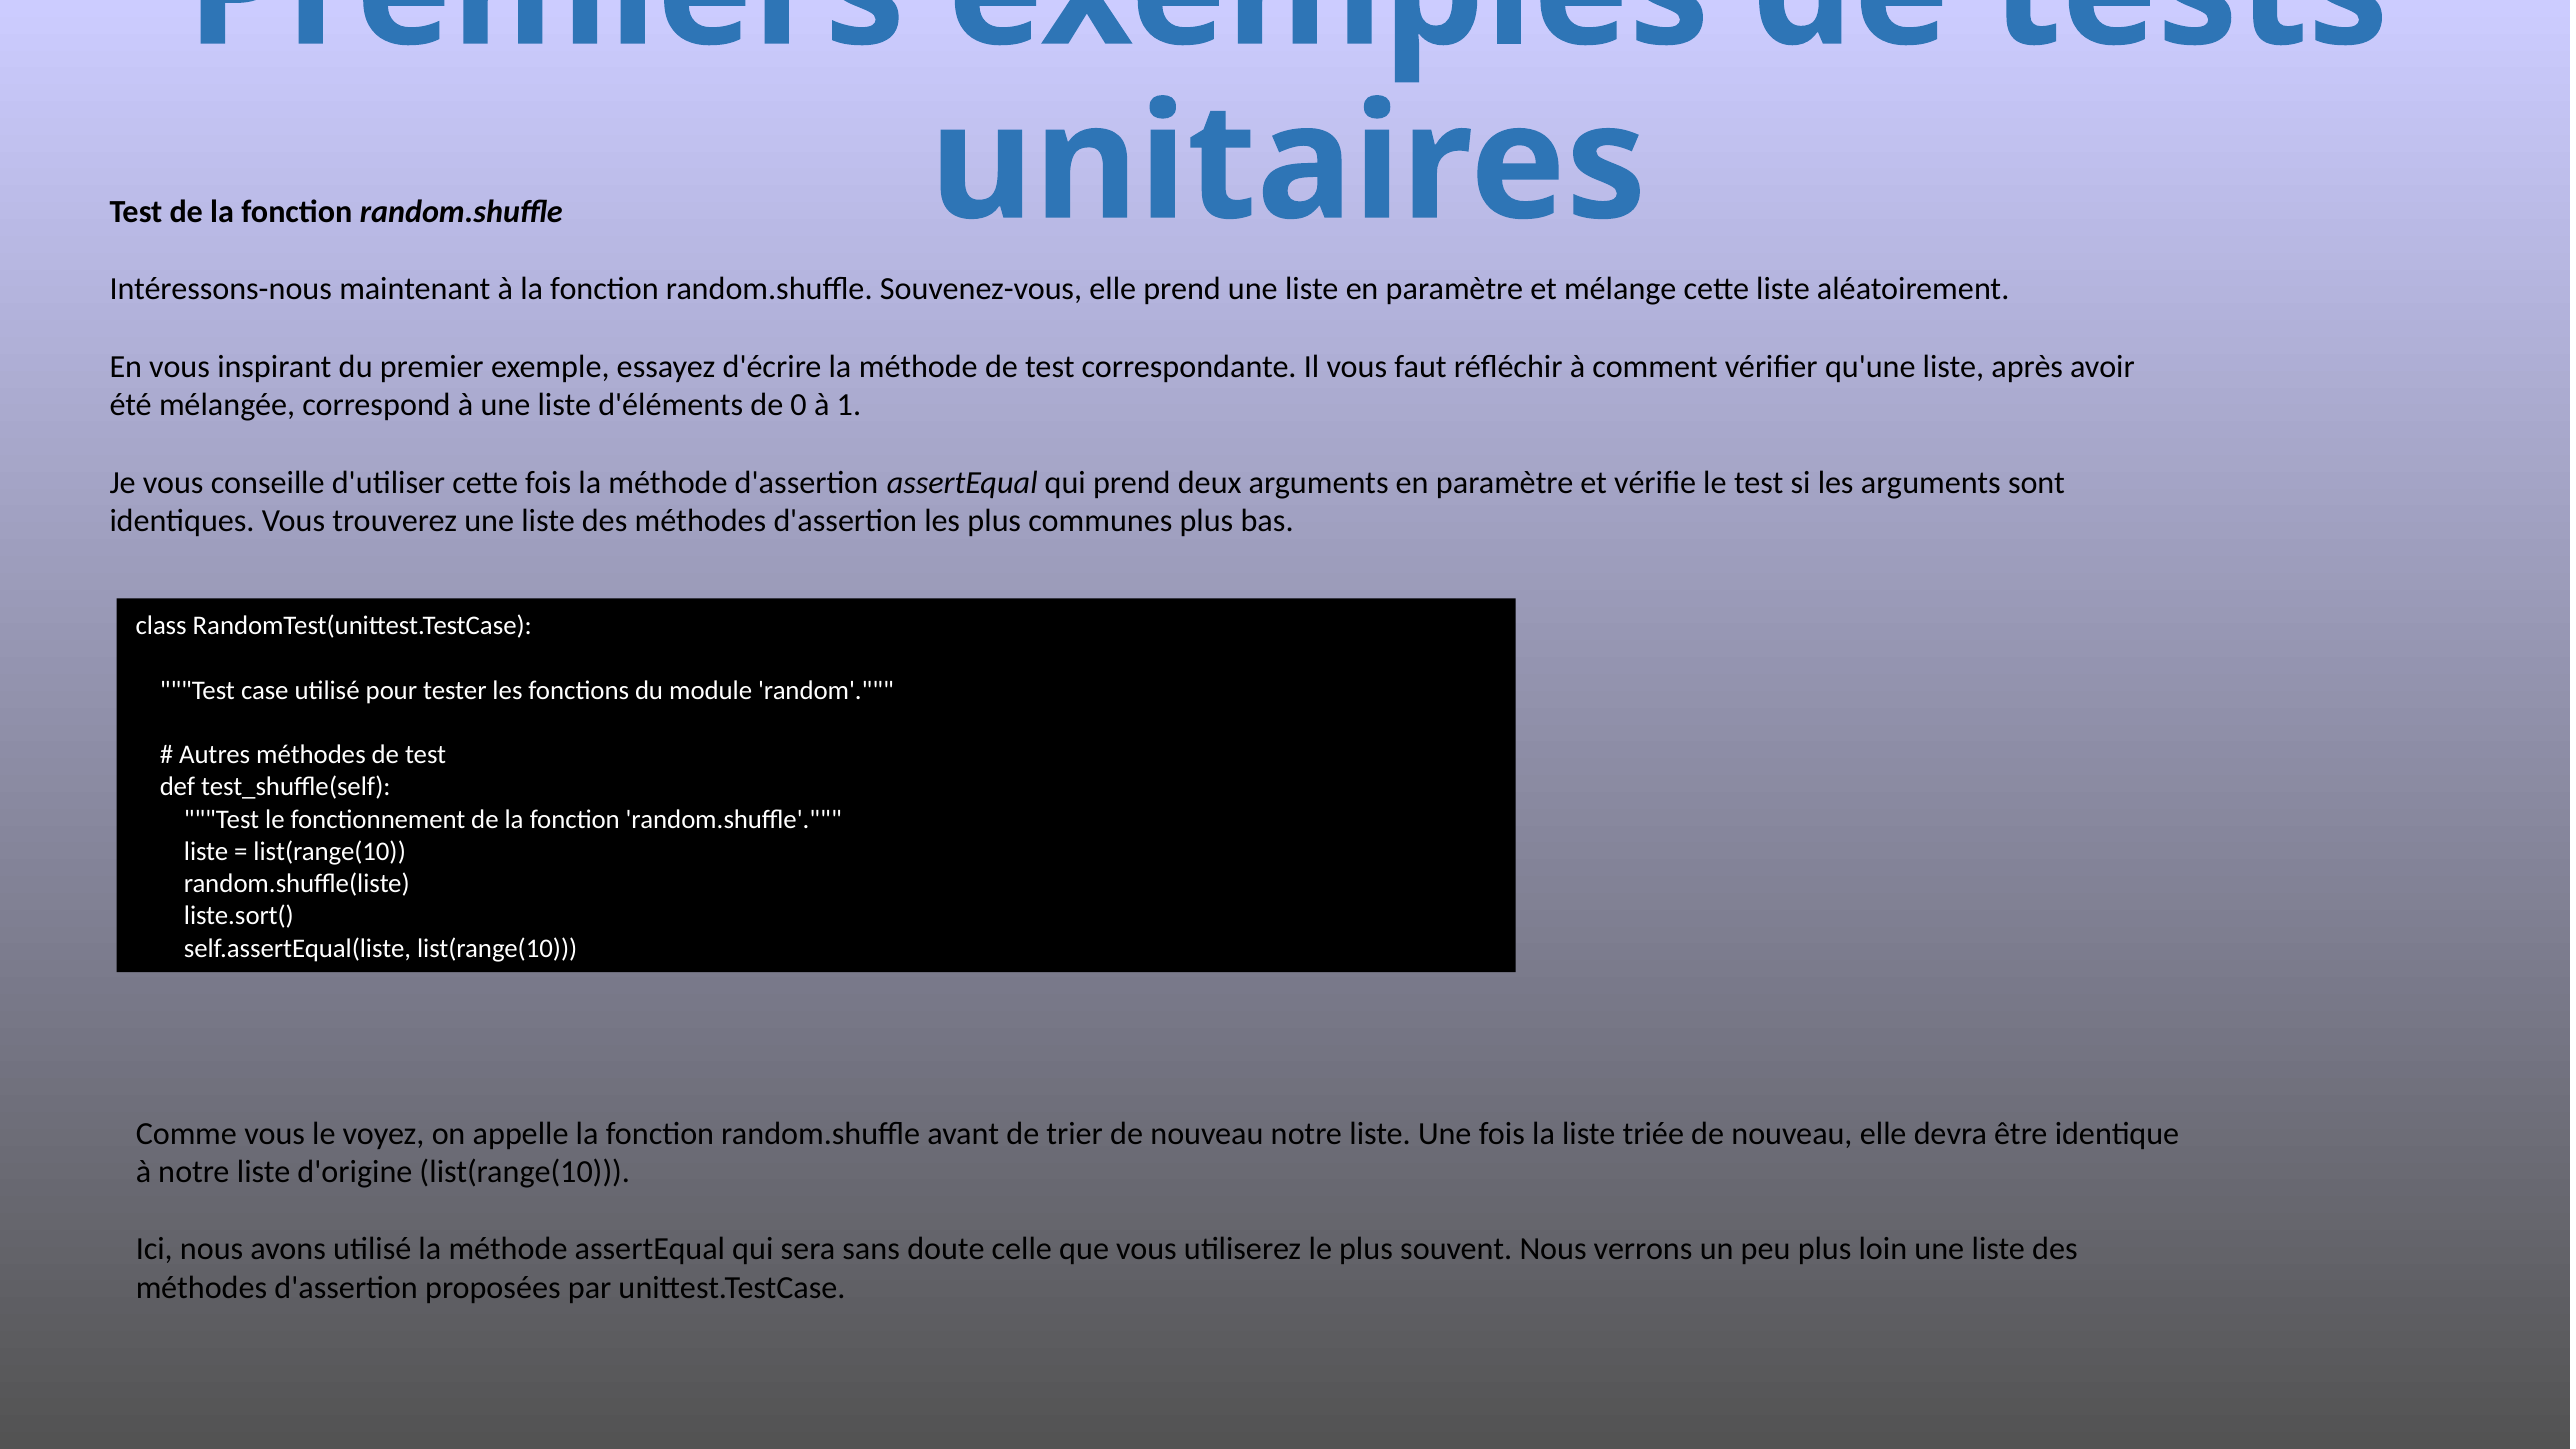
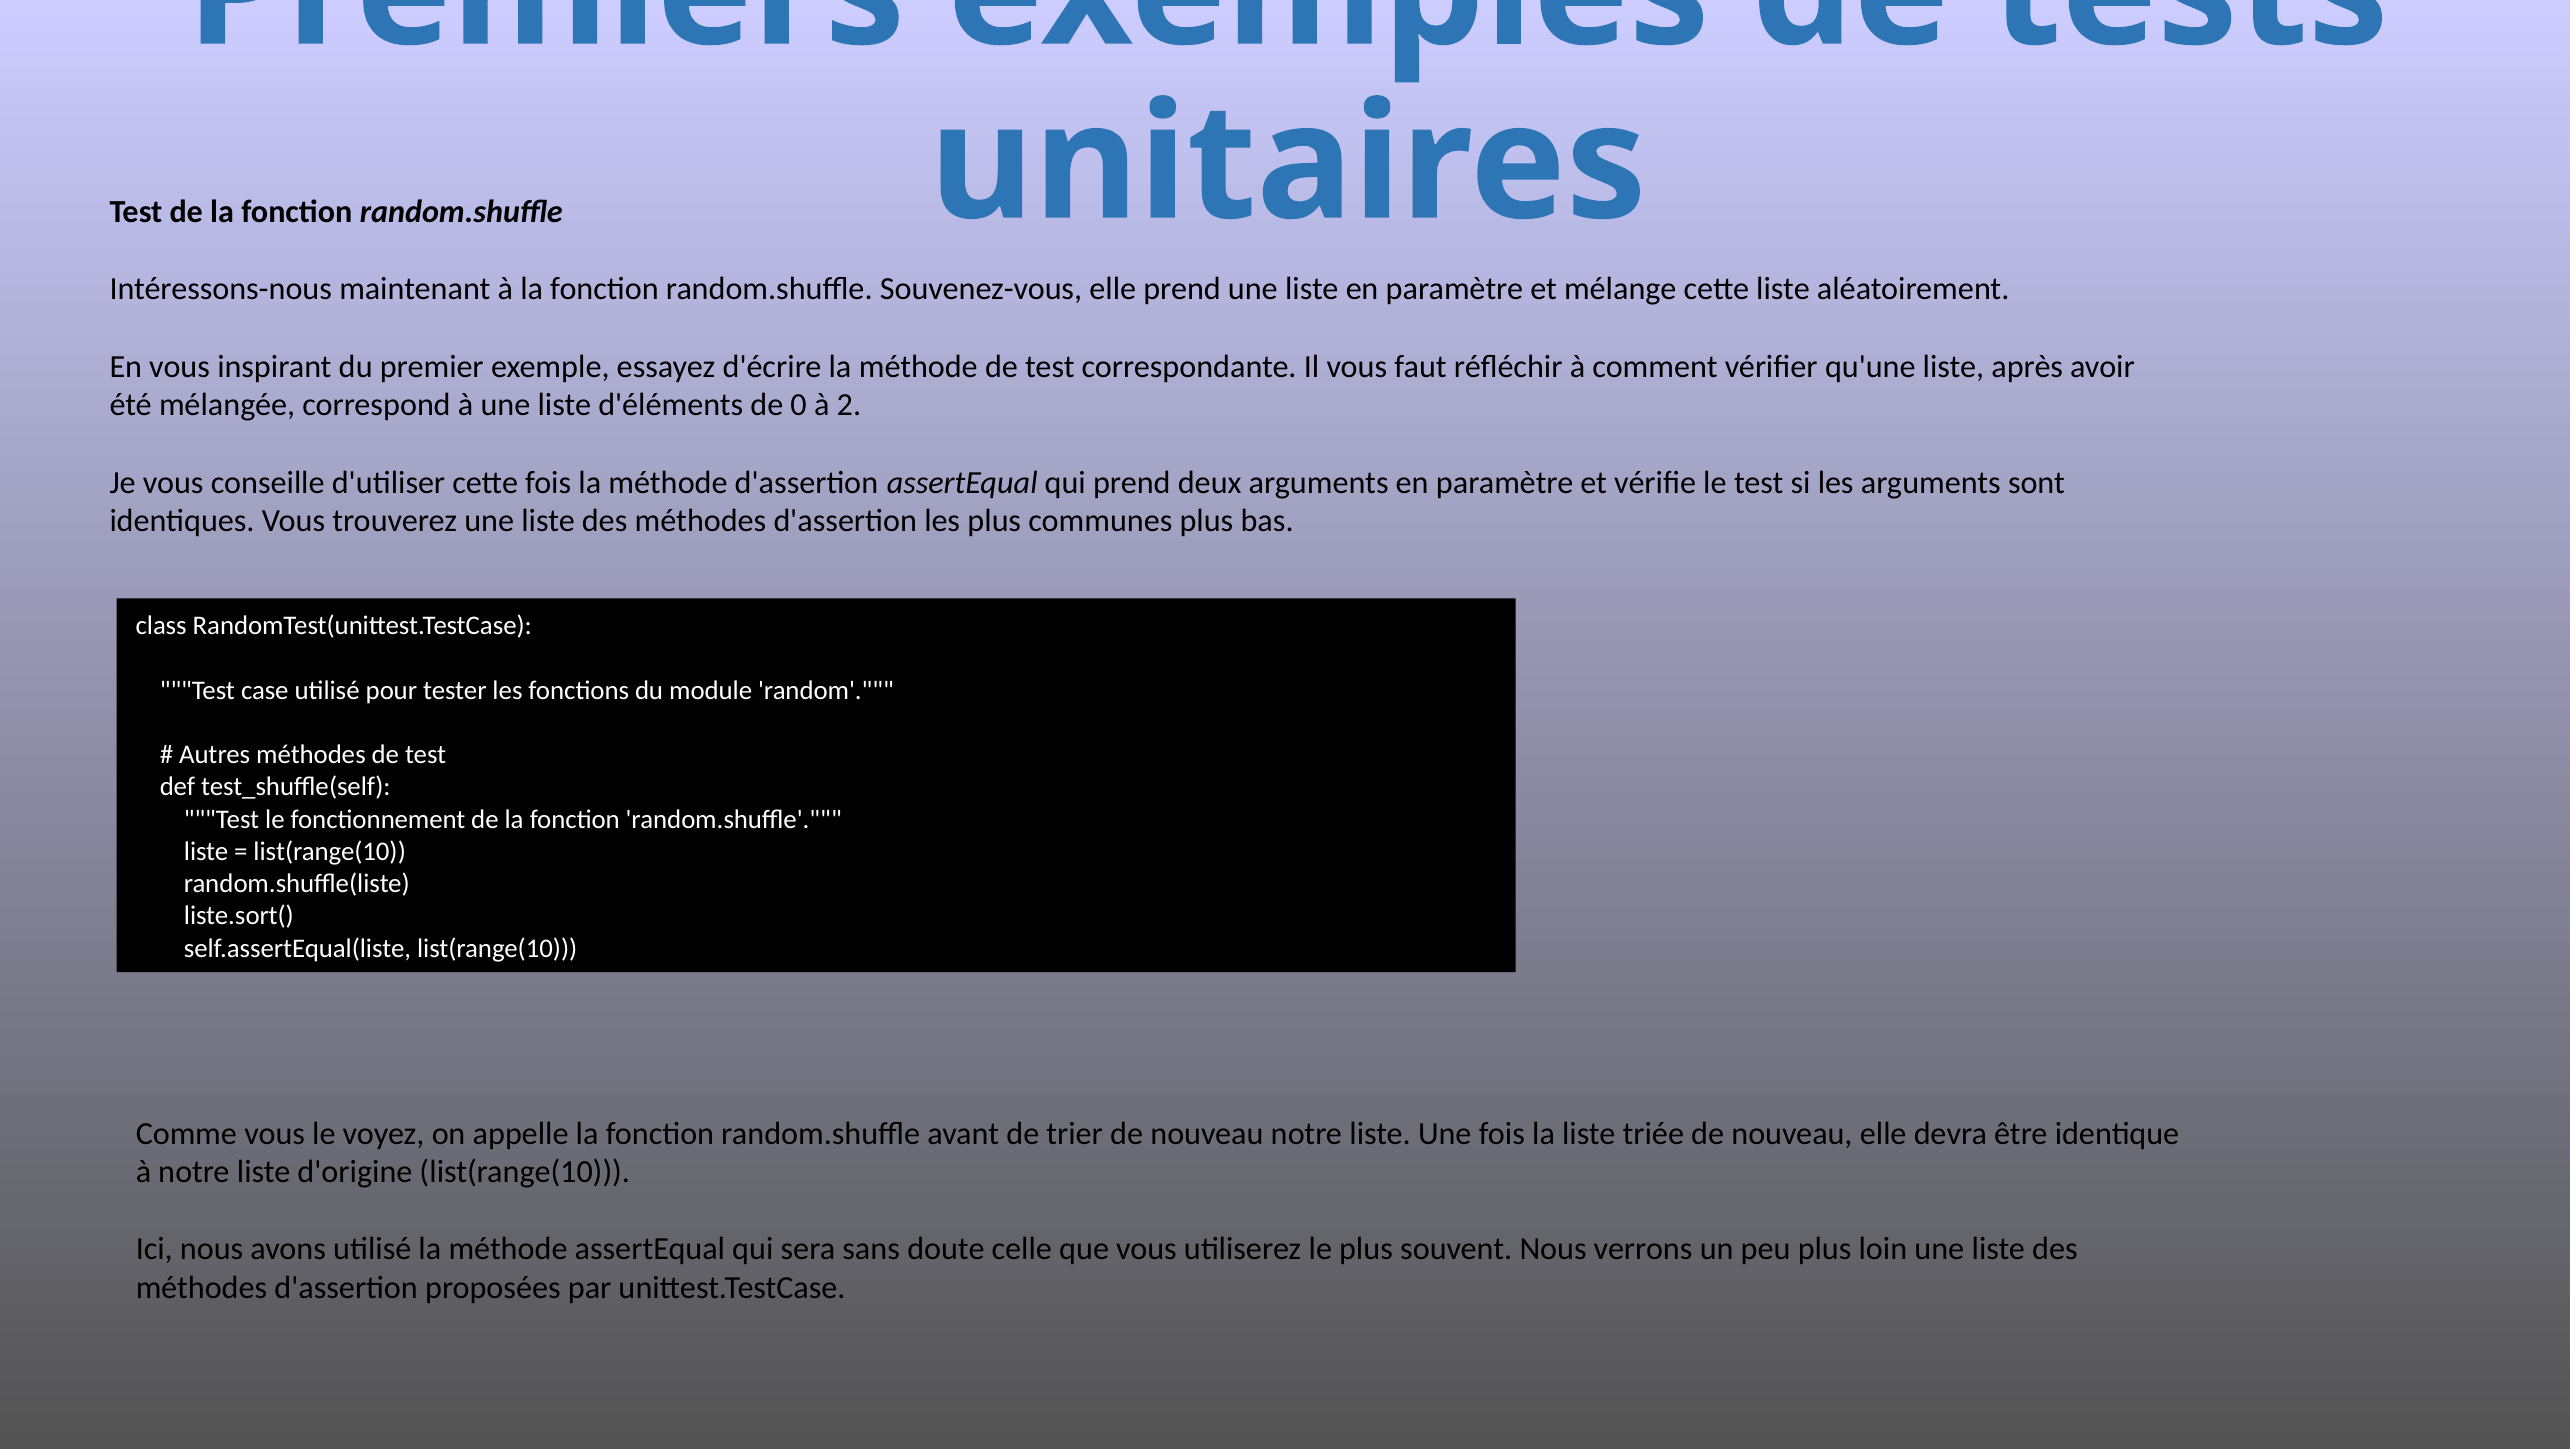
1: 1 -> 2 (849, 405)
